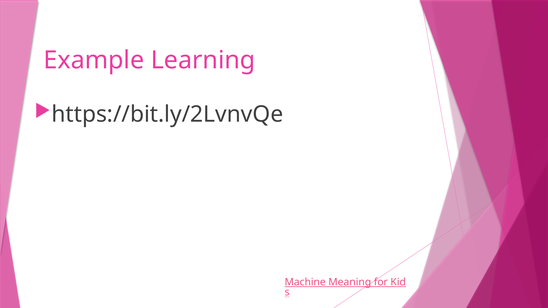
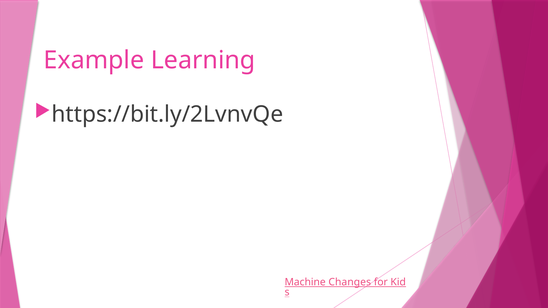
Meaning: Meaning -> Changes (350, 282)
